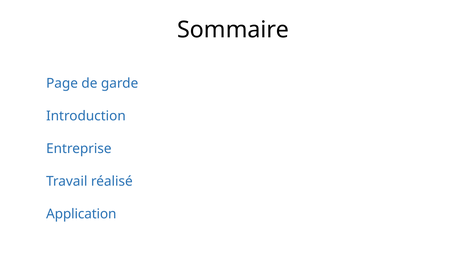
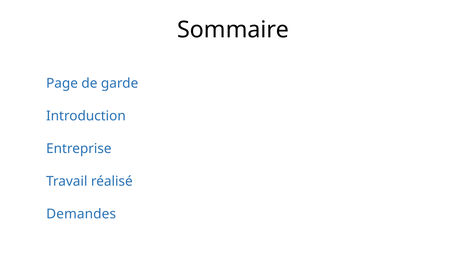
Application: Application -> Demandes (81, 214)
